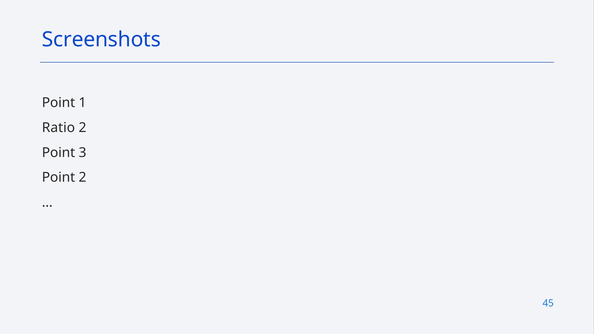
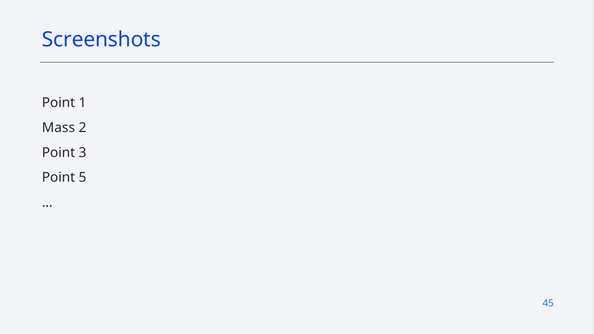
Ratio: Ratio -> Mass (58, 128)
Point 2: 2 -> 5 (83, 178)
